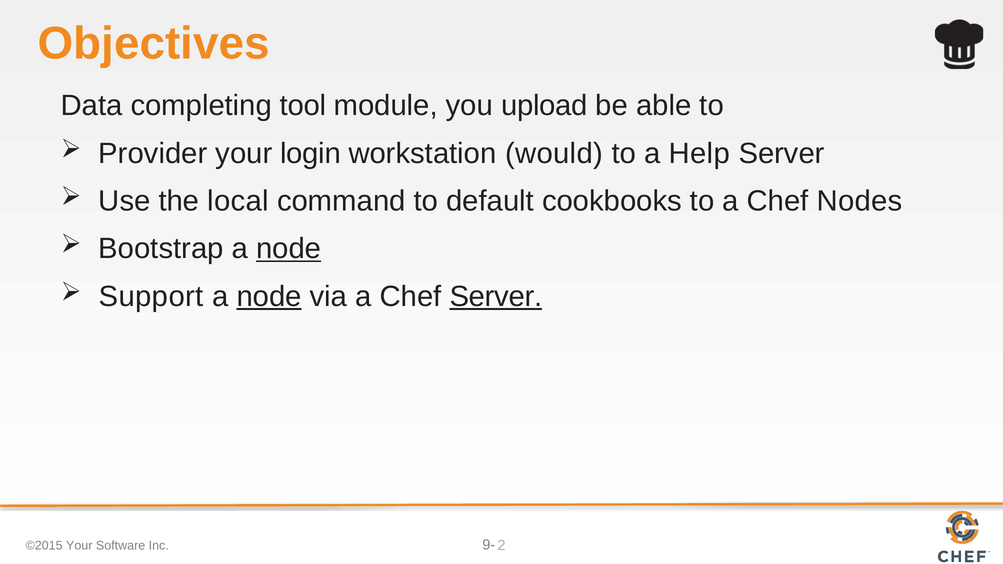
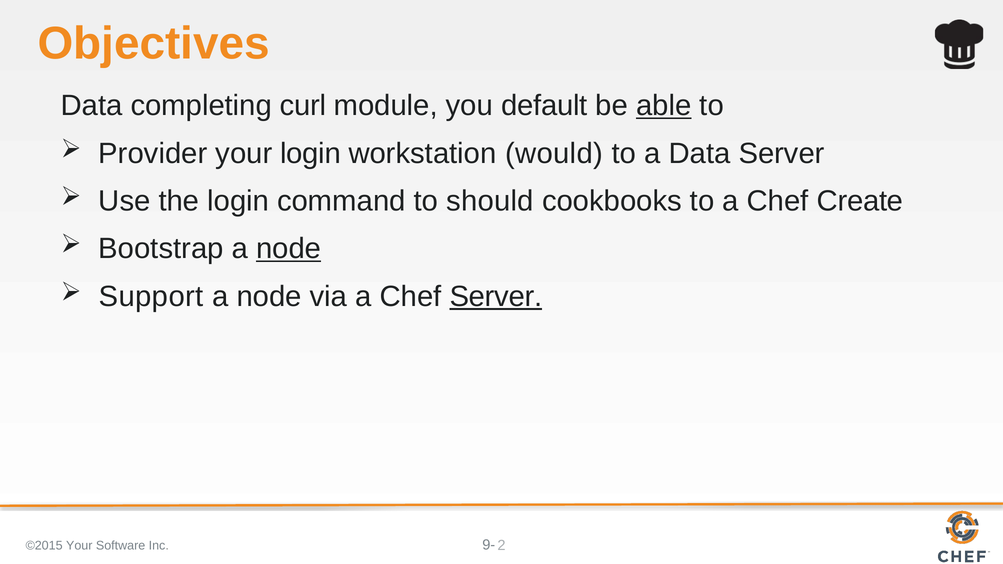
tool: tool -> curl (303, 106)
upload: upload -> default (544, 106)
able underline: none -> present (664, 106)
a Help: Help -> Data (700, 153)
the local: local -> login (238, 201)
default: default -> should (490, 201)
Nodes: Nodes -> Create (860, 201)
node underline: present -> none (269, 296)
